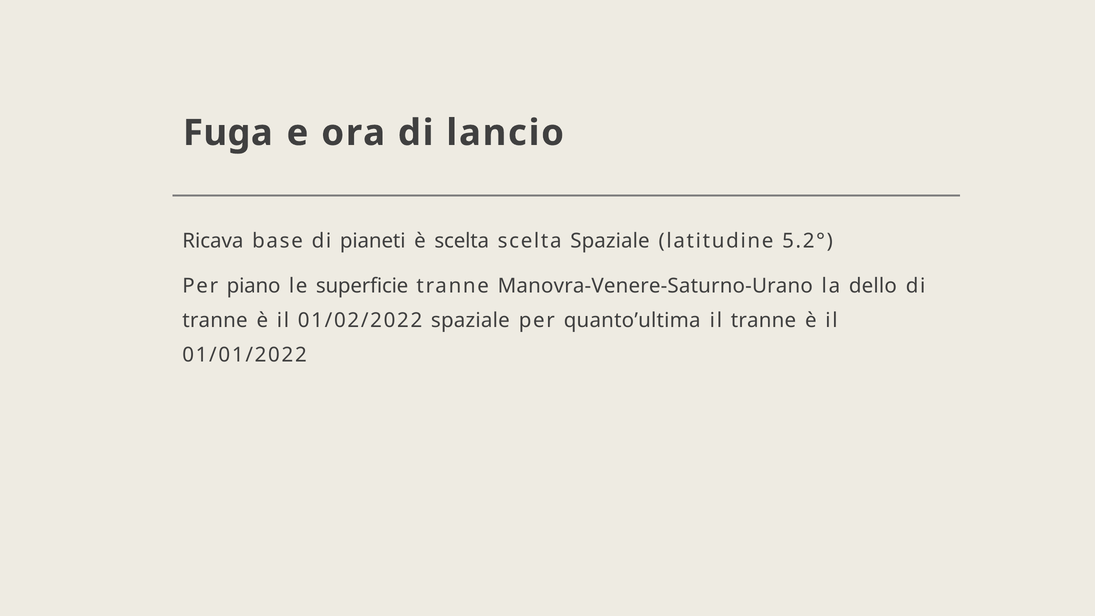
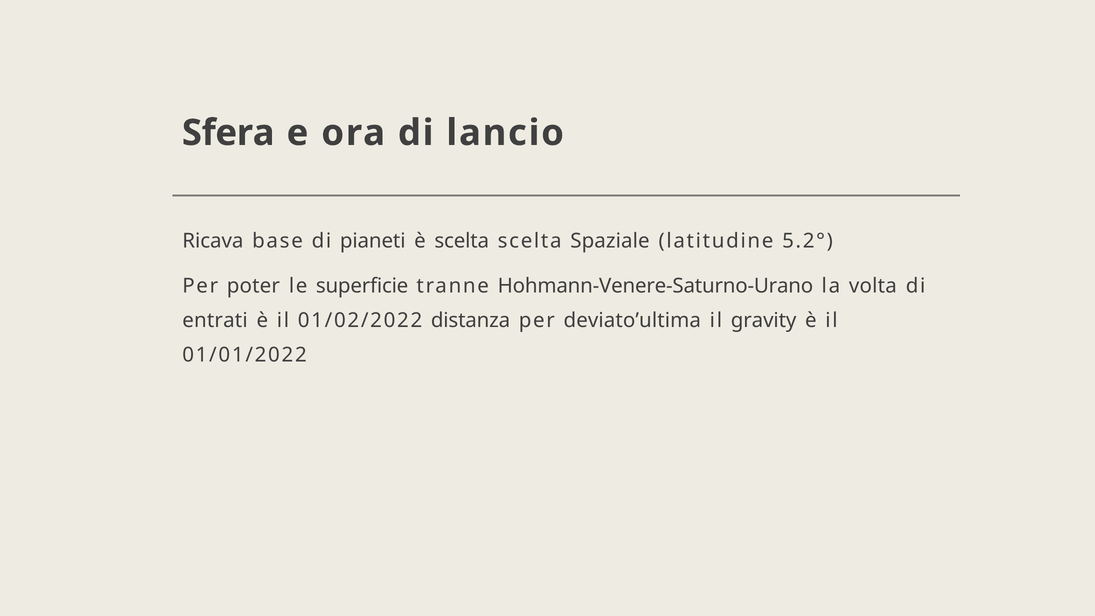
Fuga: Fuga -> Sfera (228, 133)
piano: piano -> poter (253, 286)
Manovra-Venere-Saturno-Urano: Manovra-Venere-Saturno-Urano -> Hohmann-Venere-Saturno-Urano (655, 286)
dello: dello -> volta (873, 286)
tranne: tranne -> entrati (215, 321)
01/02/2022 spaziale: spaziale -> distanza (471, 321)
quanto’ultima: quanto’ultima -> deviato’ultima (632, 321)
il tranne: tranne -> gravity (764, 321)
